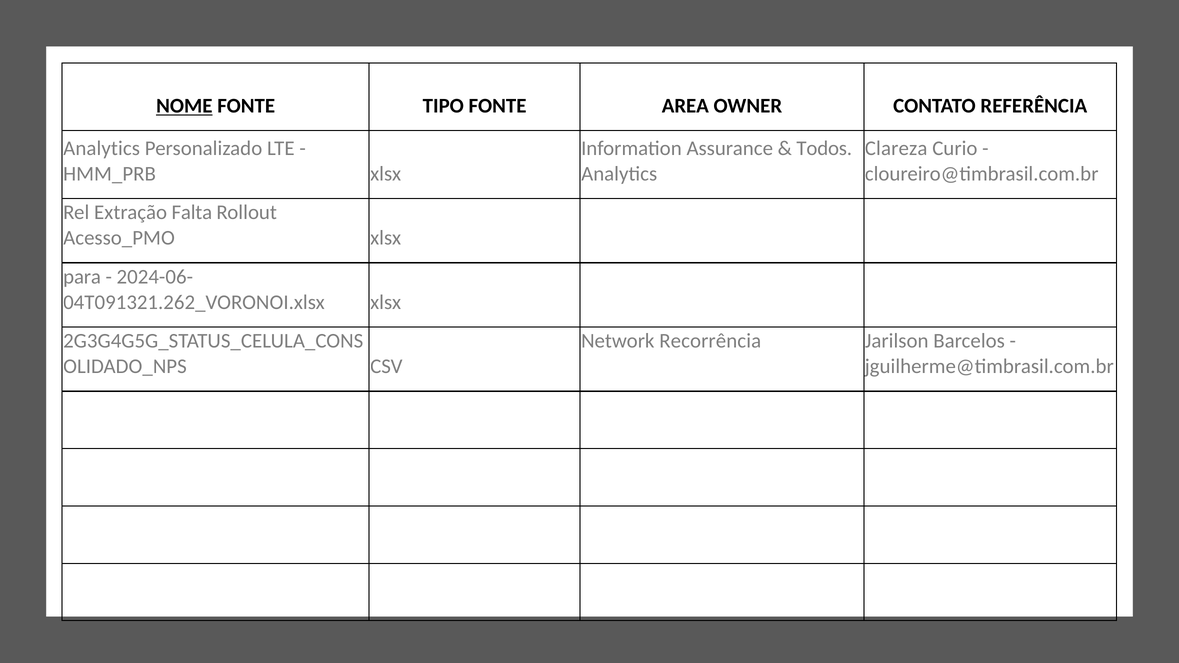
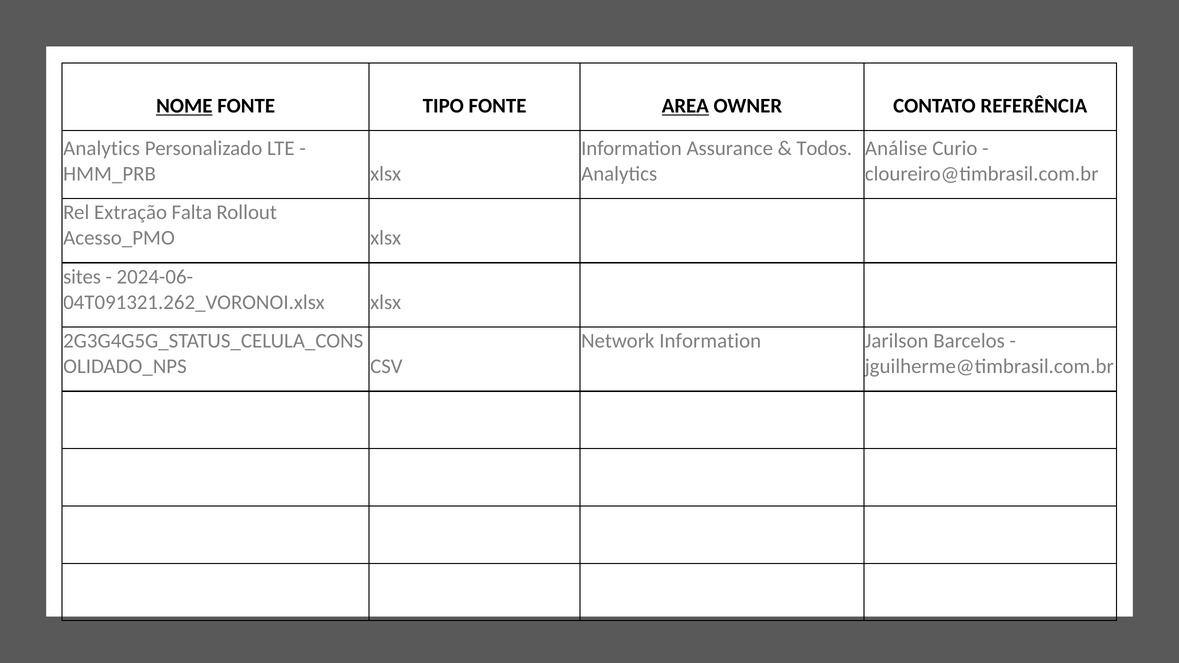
AREA underline: none -> present (685, 106)
Clareza: Clareza -> Análise (896, 148)
para: para -> sites (82, 277)
Network Recorrência: Recorrência -> Information (710, 341)
